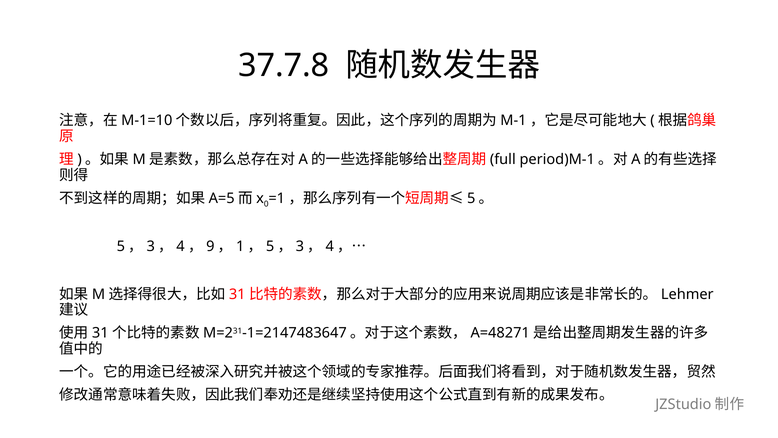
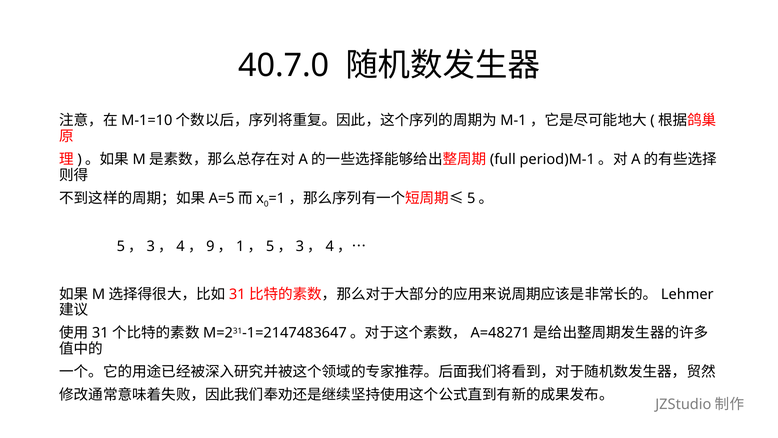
37.7.8: 37.7.8 -> 40.7.0 (284, 65)
